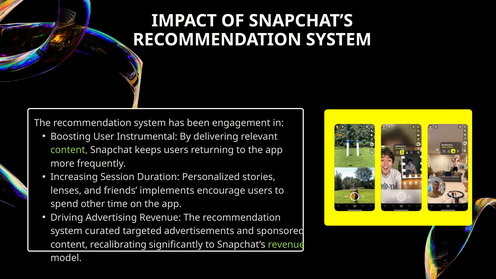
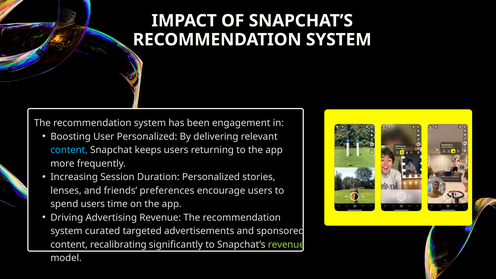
User Instrumental: Instrumental -> Personalized (147, 137)
content colour: light green -> light blue (69, 150)
implements: implements -> preferences (167, 191)
spend other: other -> users (93, 204)
